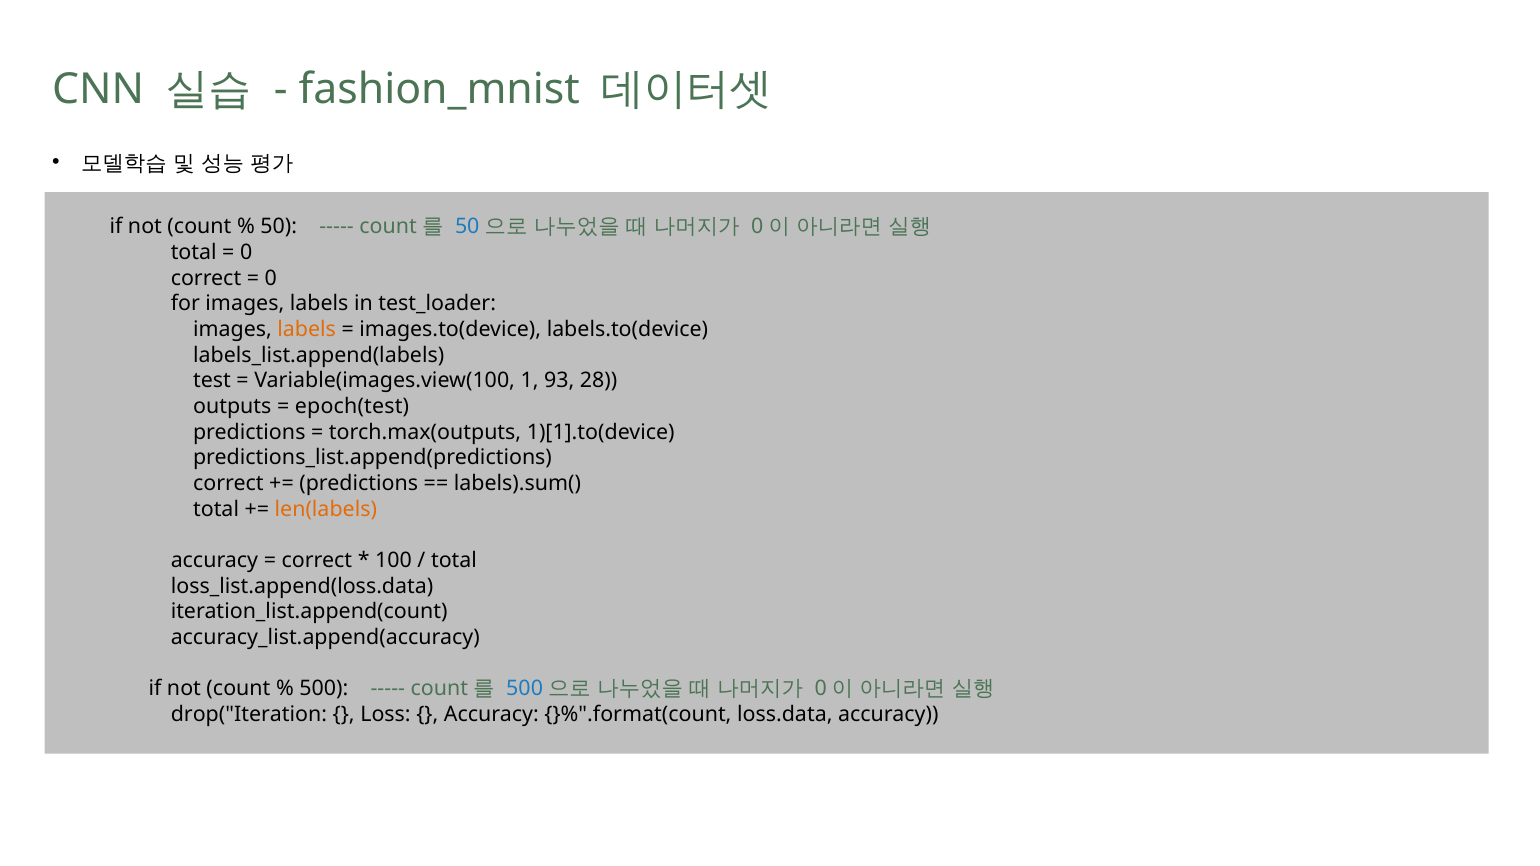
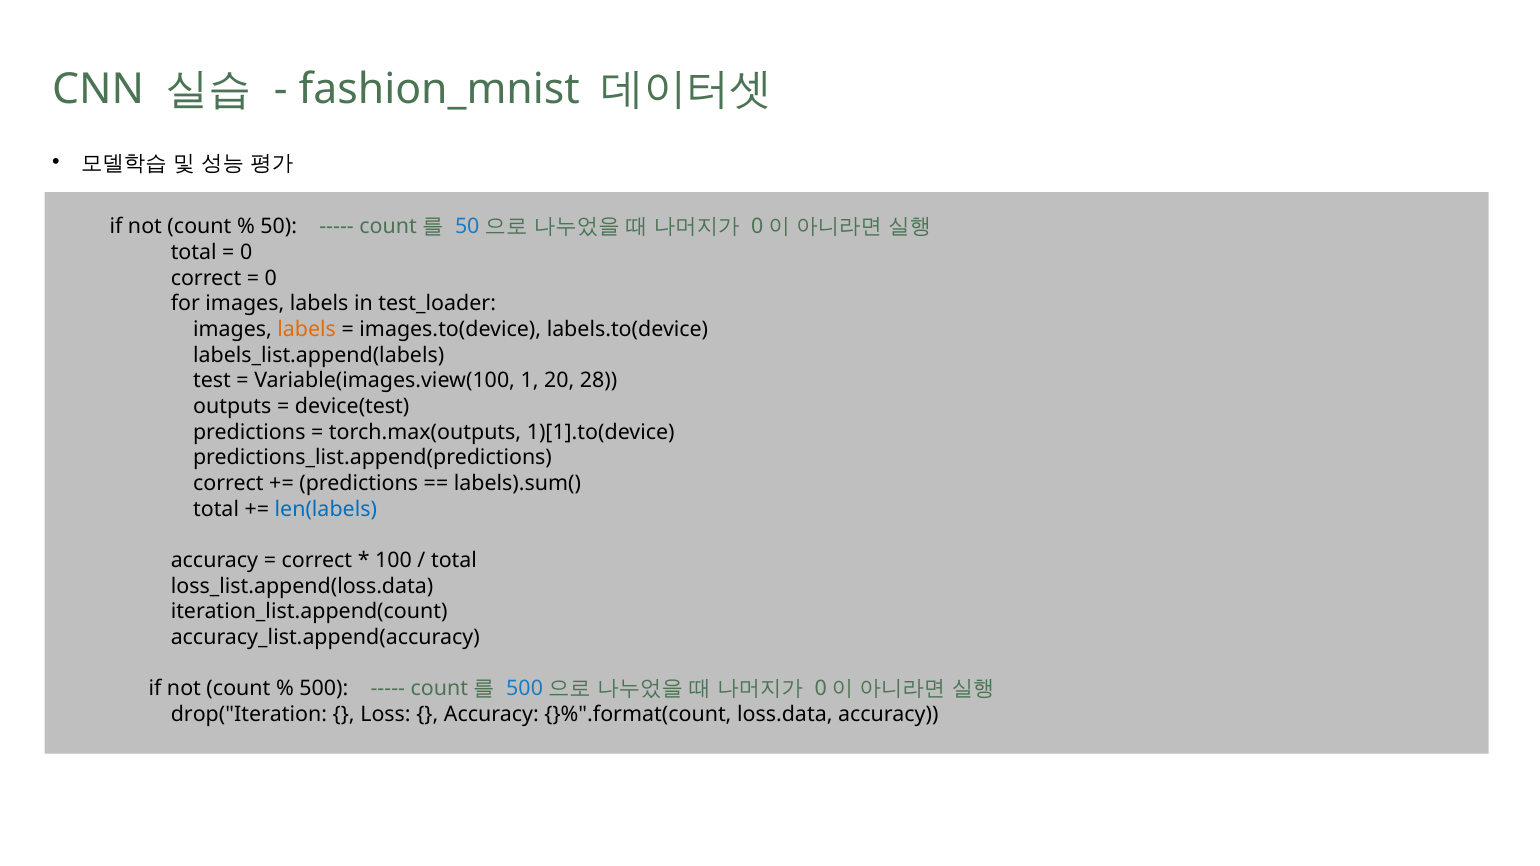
93: 93 -> 20 (559, 381)
epoch(test: epoch(test -> device(test (352, 406)
len(labels colour: orange -> blue (326, 509)
